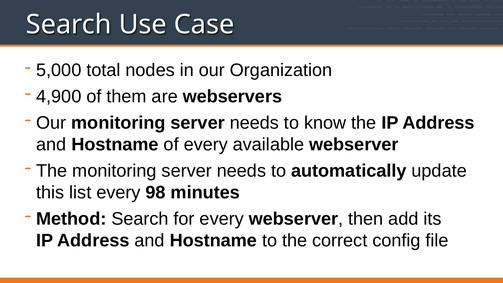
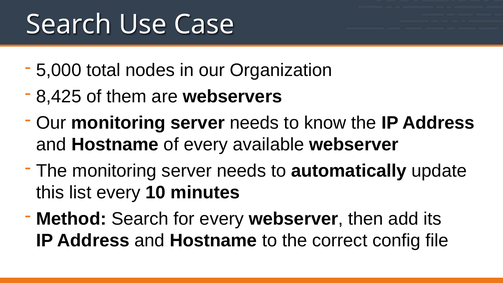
4,900: 4,900 -> 8,425 (59, 97)
98: 98 -> 10 (156, 192)
